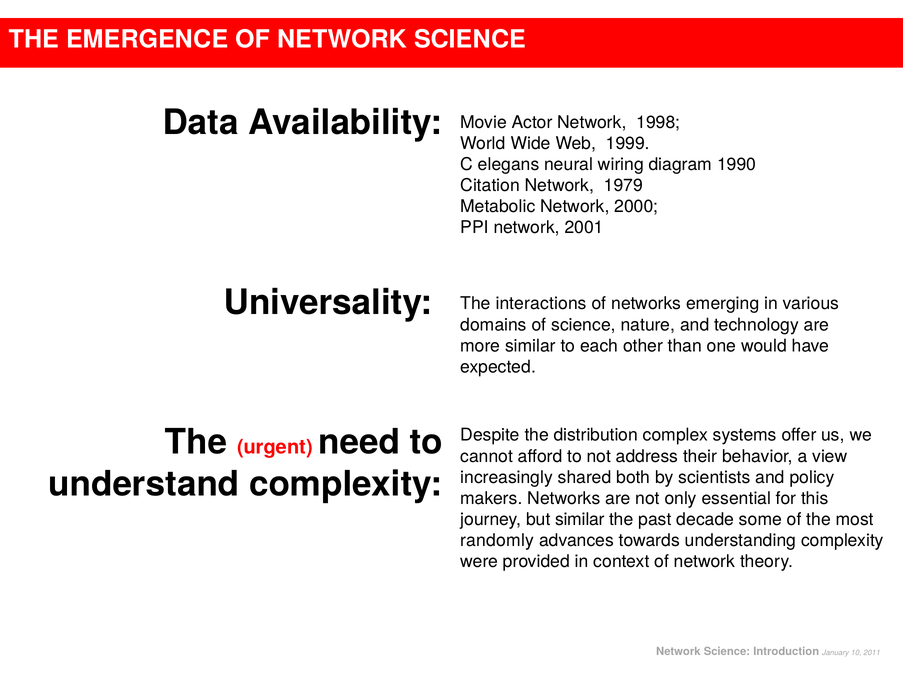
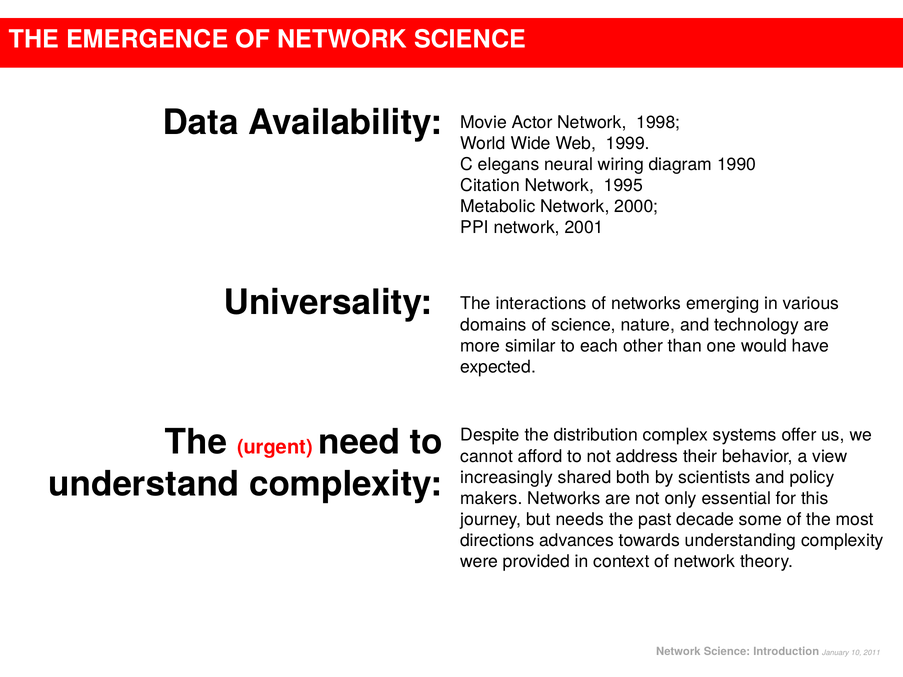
1979: 1979 -> 1995 (623, 186)
but similar: similar -> needs (580, 520)
randomly: randomly -> directions (497, 541)
